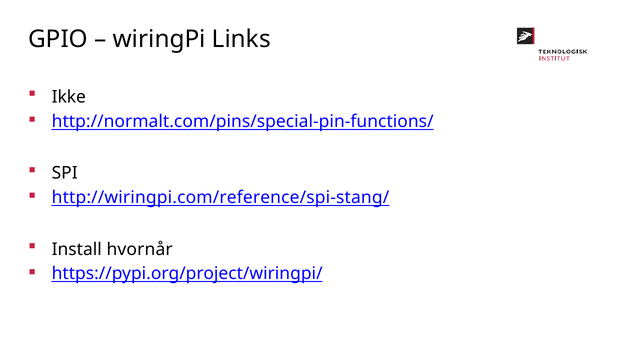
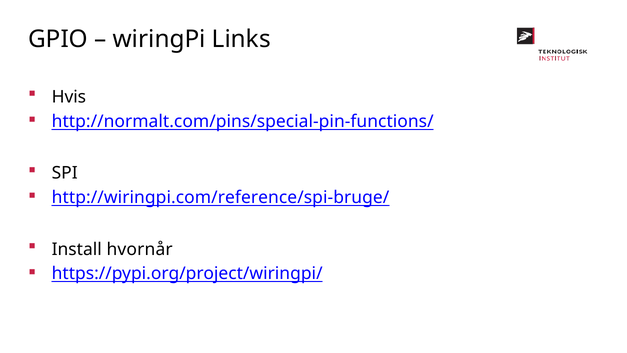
Ikke: Ikke -> Hvis (69, 97)
http://wiringpi.com/reference/spi-stang/: http://wiringpi.com/reference/spi-stang/ -> http://wiringpi.com/reference/spi-bruge/ (221, 197)
